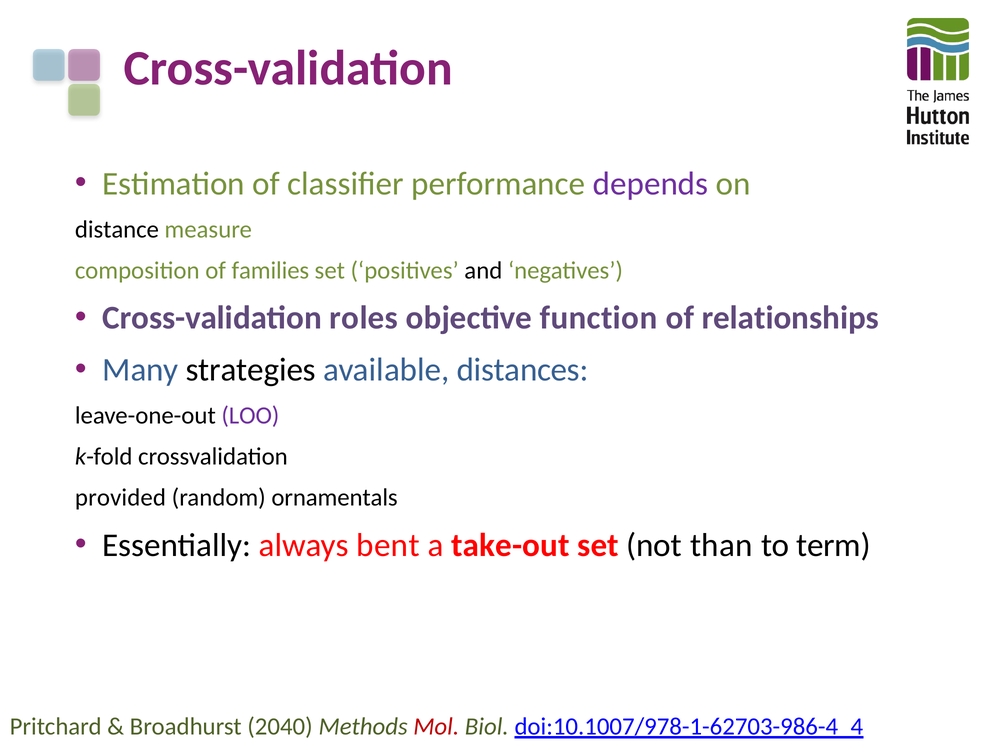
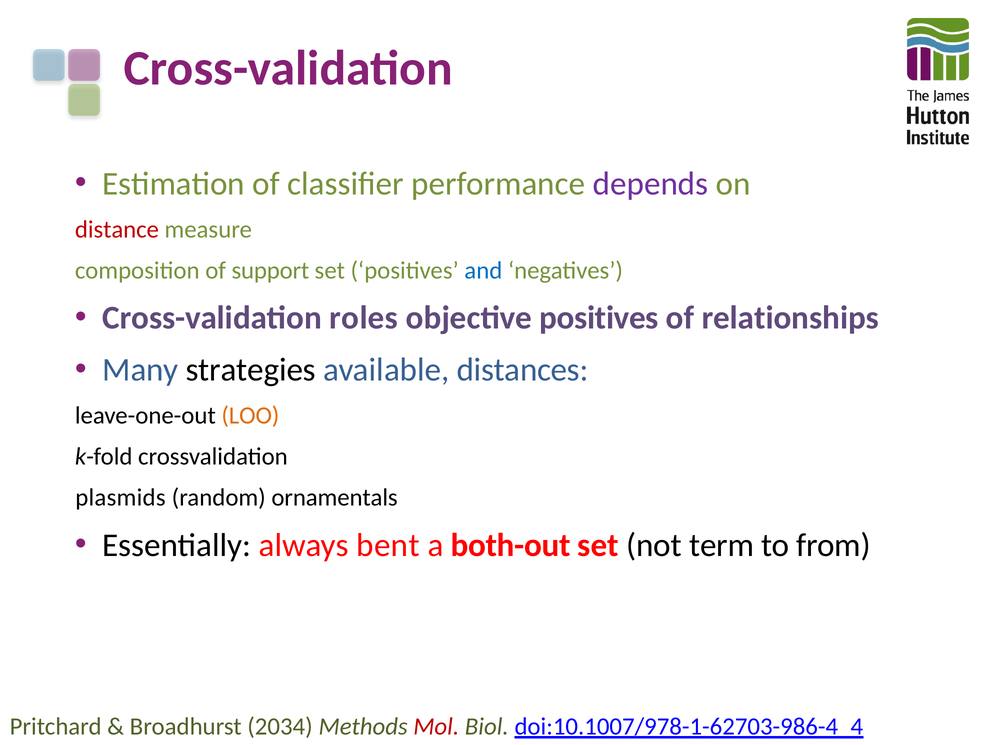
distance colour: black -> red (117, 229)
families: families -> support (270, 271)
and colour: black -> blue (483, 271)
objective function: function -> positives (599, 318)
LOO colour: purple -> orange (250, 416)
provided: provided -> plasmids (120, 498)
take-out: take-out -> both-out (511, 546)
than: than -> term (722, 546)
term: term -> from (833, 546)
2040: 2040 -> 2034 (280, 727)
